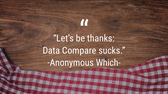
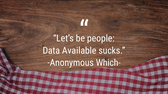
thanks: thanks -> people (101, 39)
Compare: Compare -> Available (79, 51)
